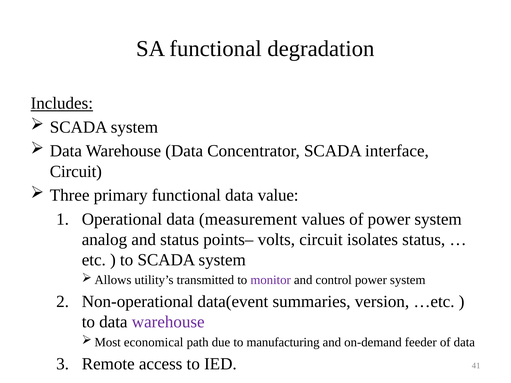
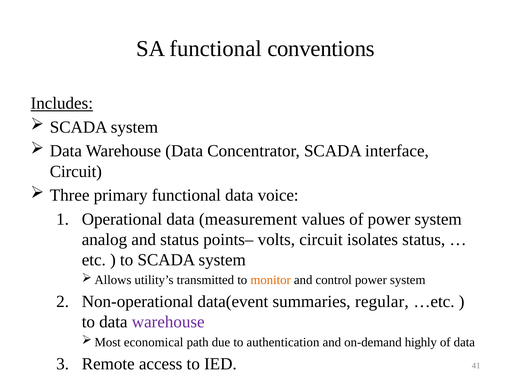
degradation: degradation -> conventions (321, 49)
value: value -> voice (278, 195)
monitor colour: purple -> orange (271, 280)
version: version -> regular (382, 302)
manufacturing: manufacturing -> authentication (283, 342)
feeder: feeder -> highly (421, 342)
